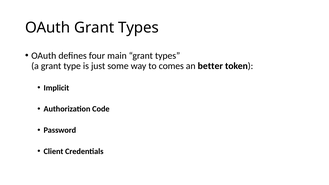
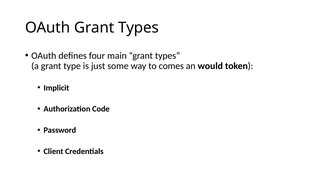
better: better -> would (210, 66)
